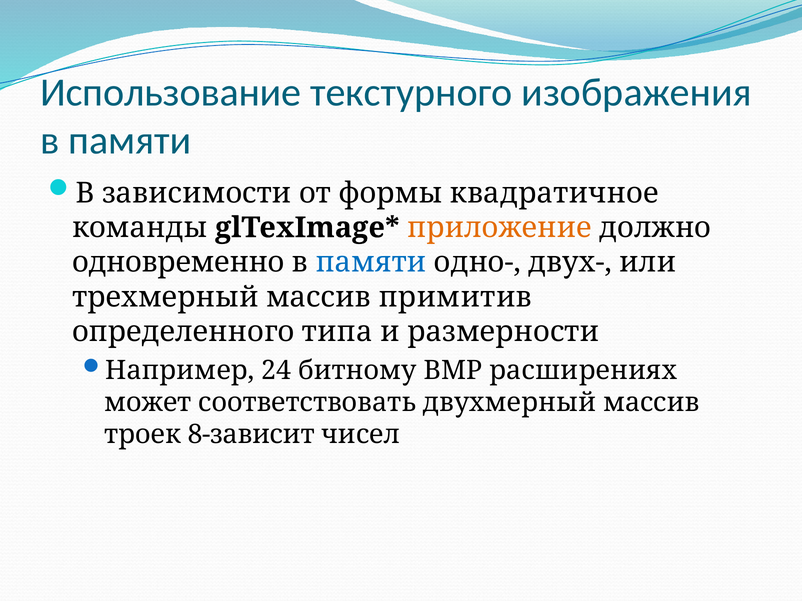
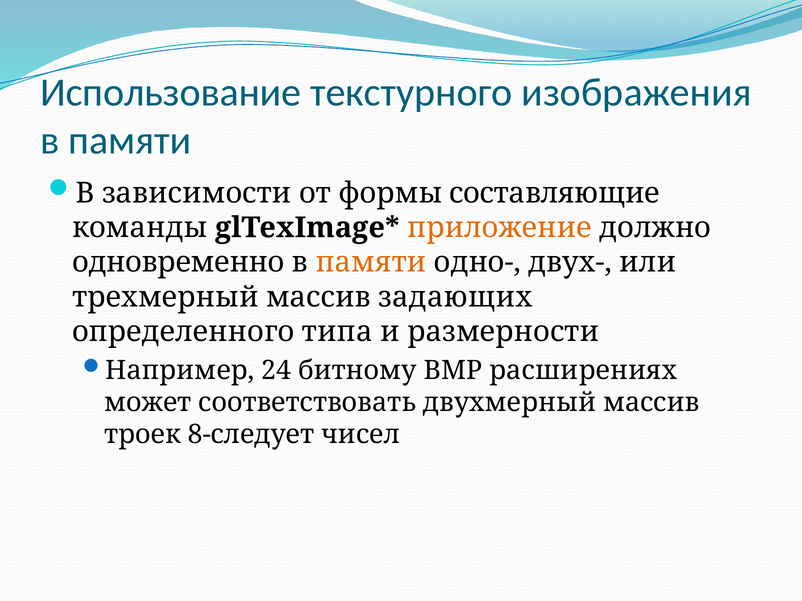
квадратичное: квадратичное -> составляющие (555, 193)
памяти colour: blue -> orange (371, 263)
примитив: примитив -> задающих (455, 297)
8-зависит: 8-зависит -> 8-следует (251, 435)
